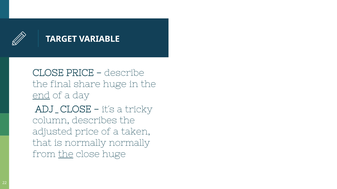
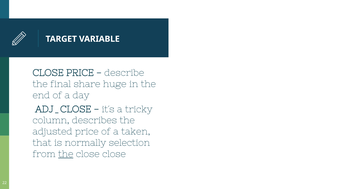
end underline: present -> none (41, 95)
normally normally: normally -> selection (129, 143)
close huge: huge -> close (114, 154)
